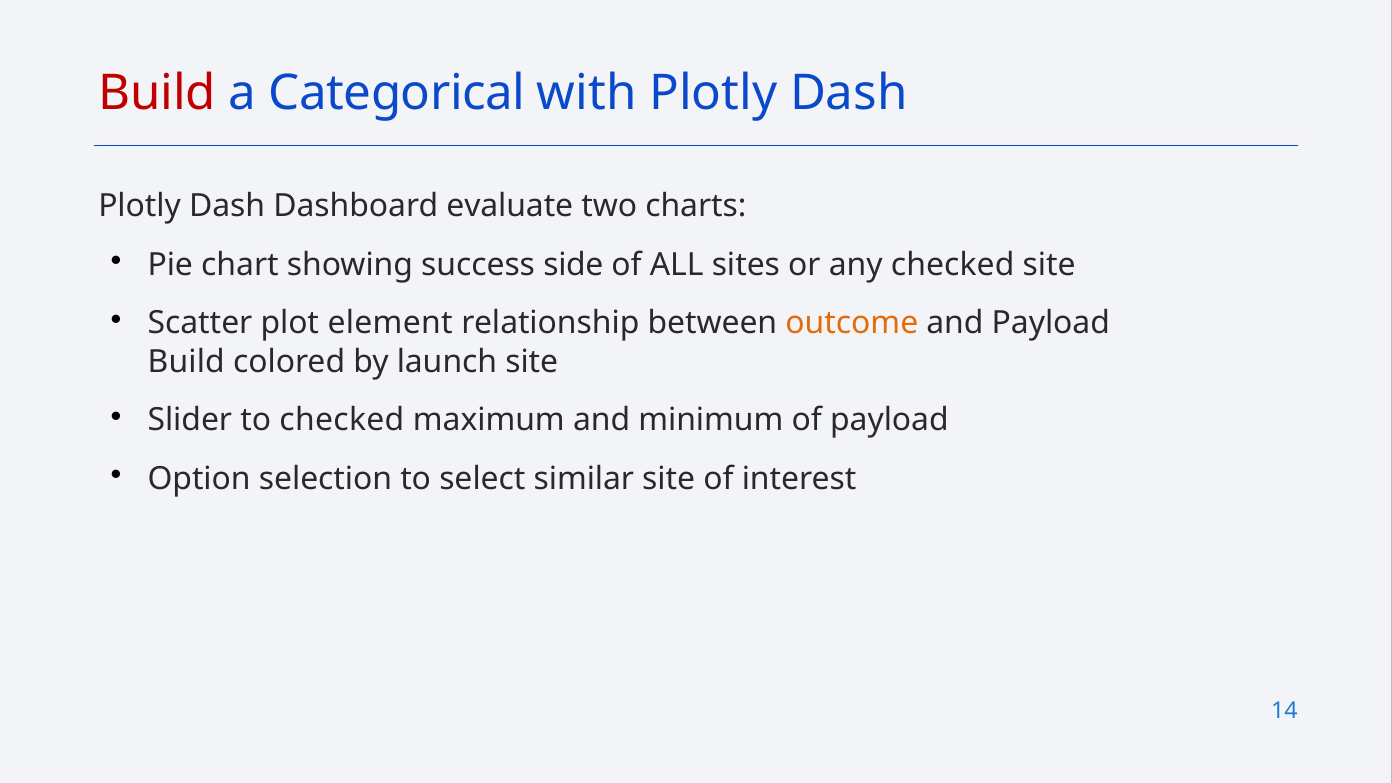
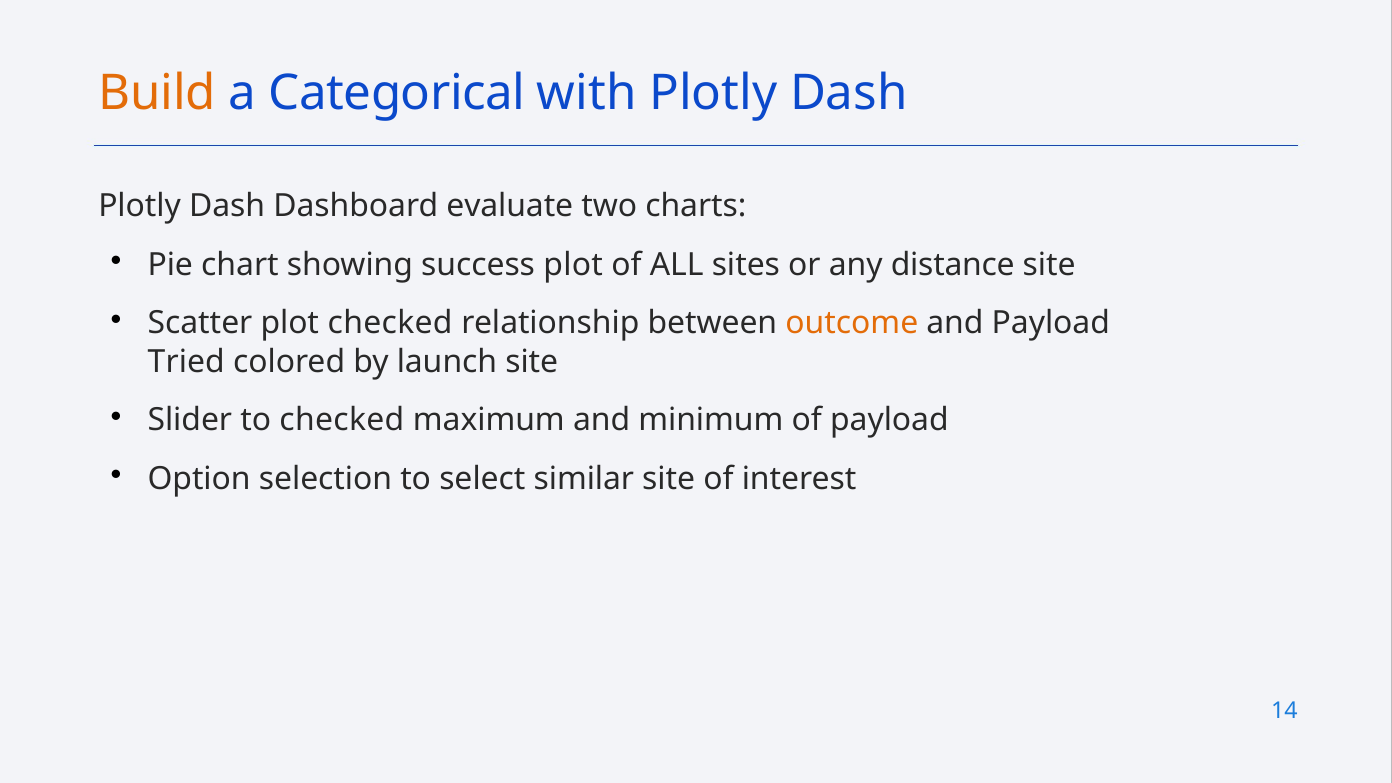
Build colour: red -> orange (157, 93)
success side: side -> plot (573, 265)
any checked: checked -> distance (953, 265)
plot element: element -> checked (390, 323)
Build: Build -> Tried (186, 361)
